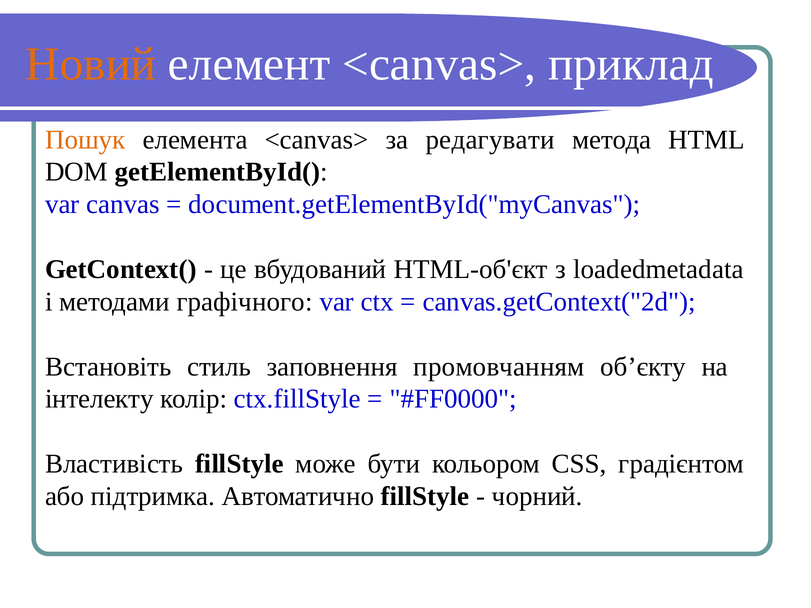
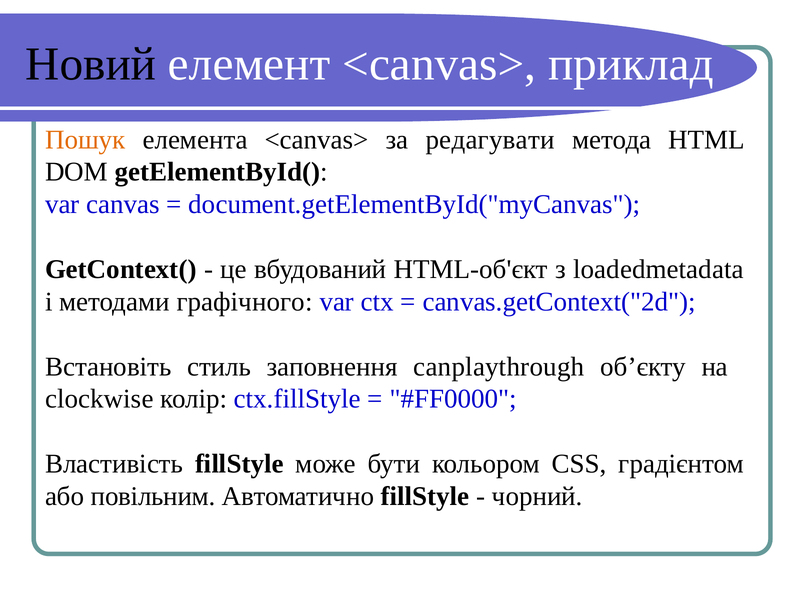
Новий colour: orange -> black (91, 64)
промовчанням: промовчанням -> canplaythrough (499, 367)
інтелекту: інтелекту -> clockwise (99, 399)
підтримка: підтримка -> повільним (153, 497)
